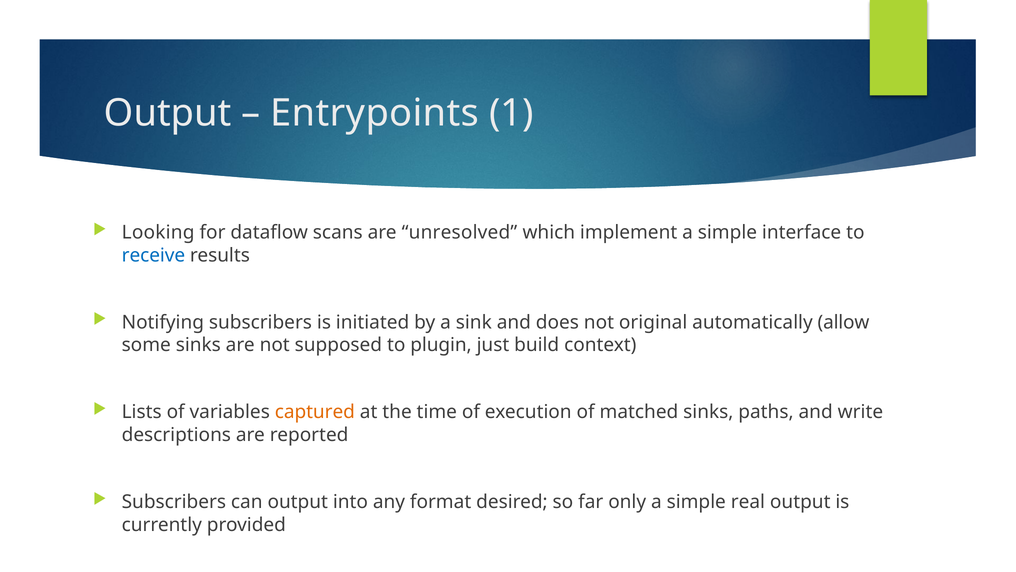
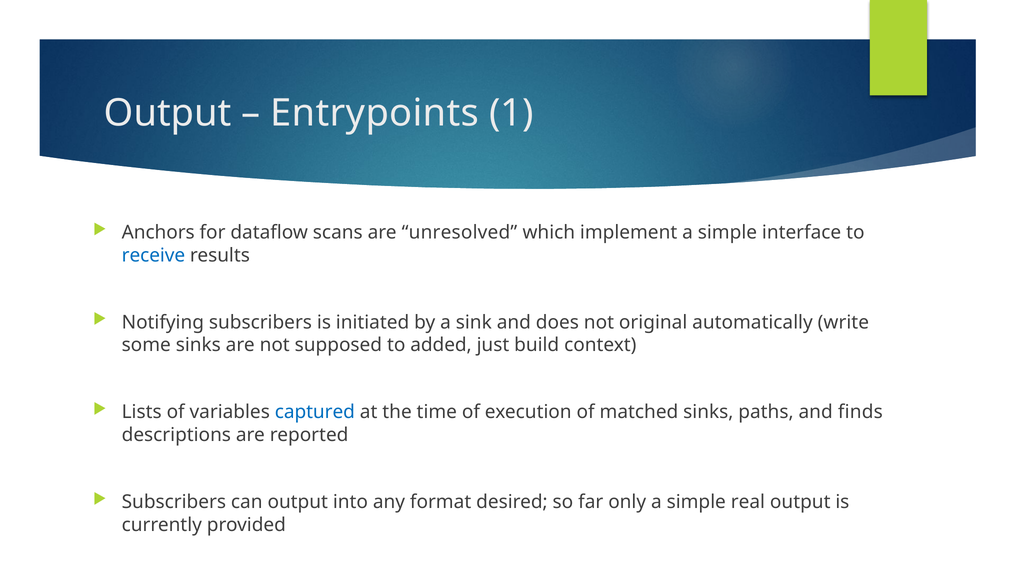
Looking: Looking -> Anchors (158, 232)
allow: allow -> write (843, 322)
plugin: plugin -> added (441, 345)
captured colour: orange -> blue (315, 412)
write: write -> finds (860, 412)
